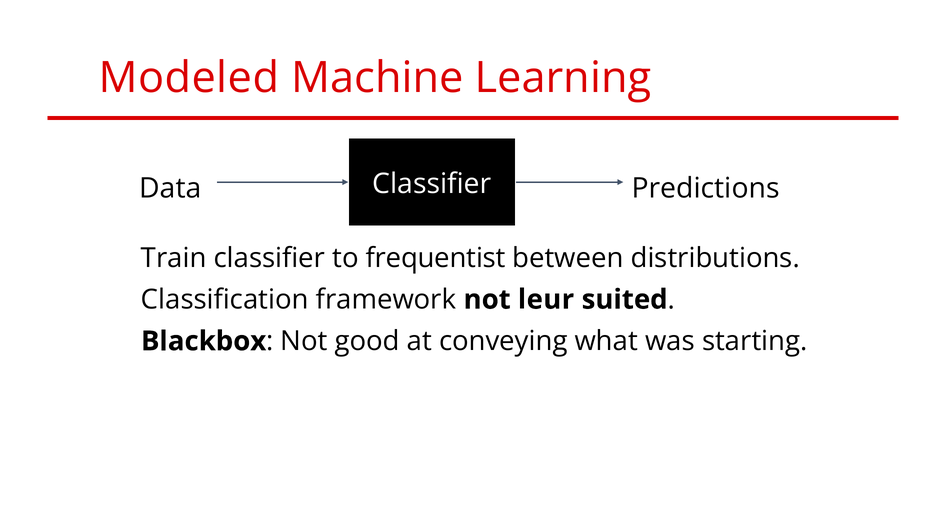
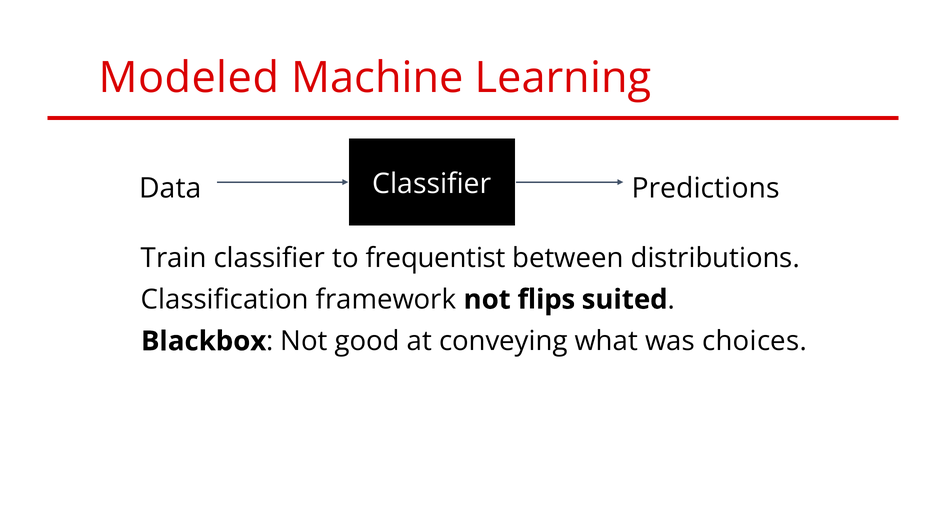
leur: leur -> flips (546, 300)
starting: starting -> choices (755, 341)
